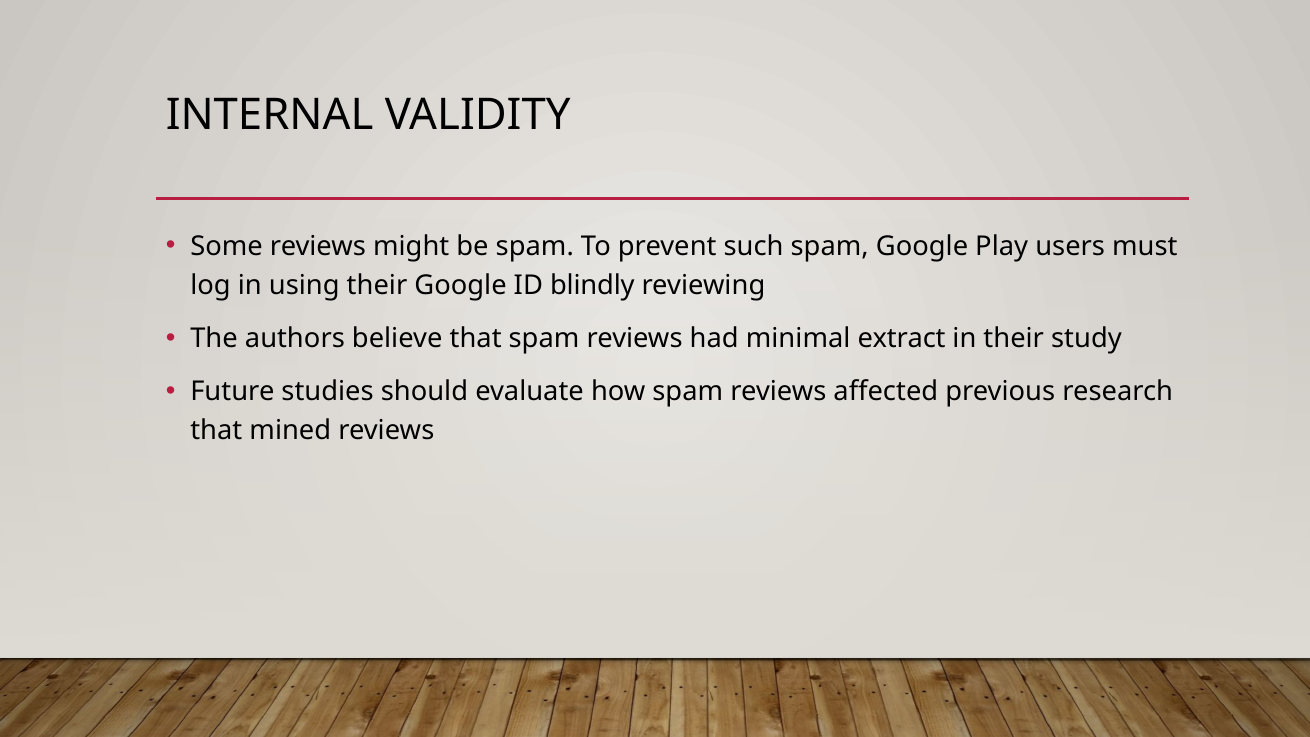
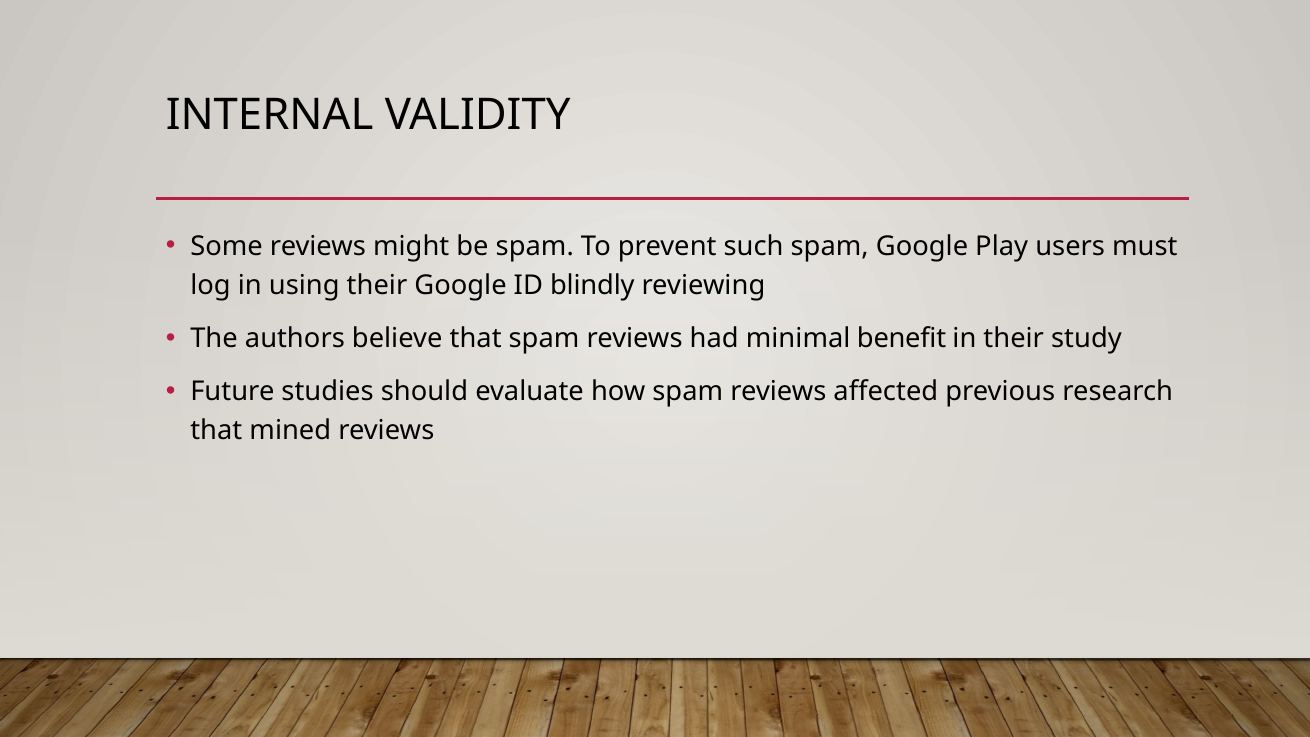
extract: extract -> benefit (902, 339)
